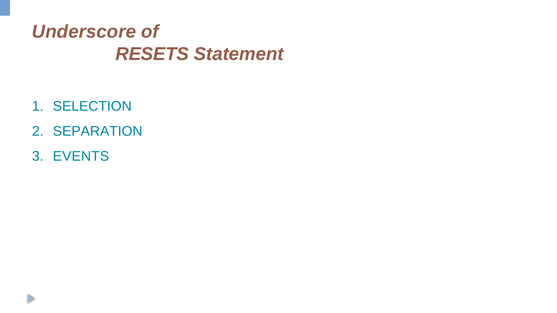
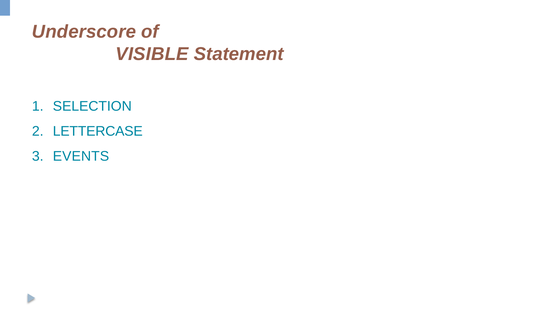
RESETS: RESETS -> VISIBLE (152, 54)
SEPARATION: SEPARATION -> LETTERCASE (98, 131)
